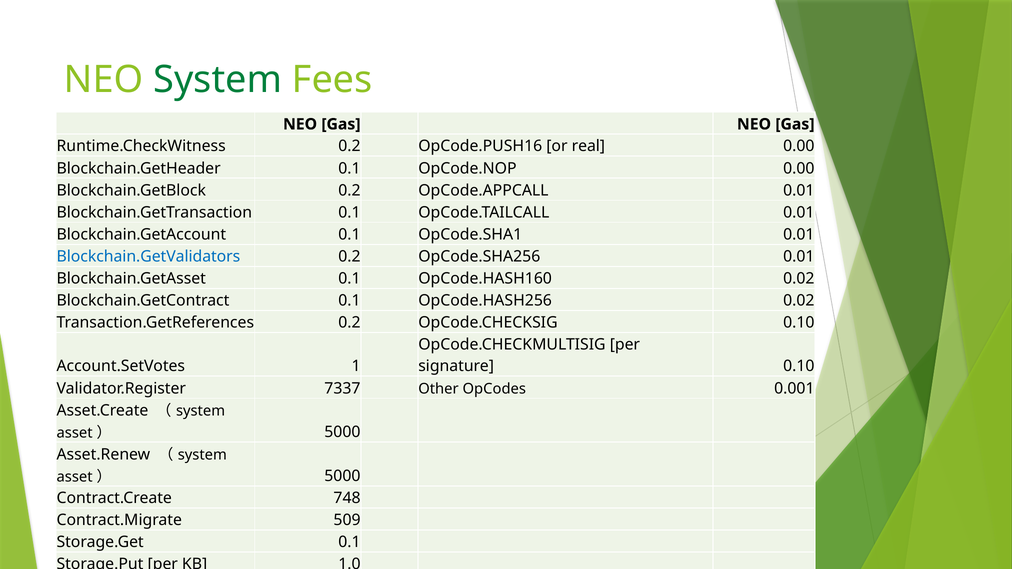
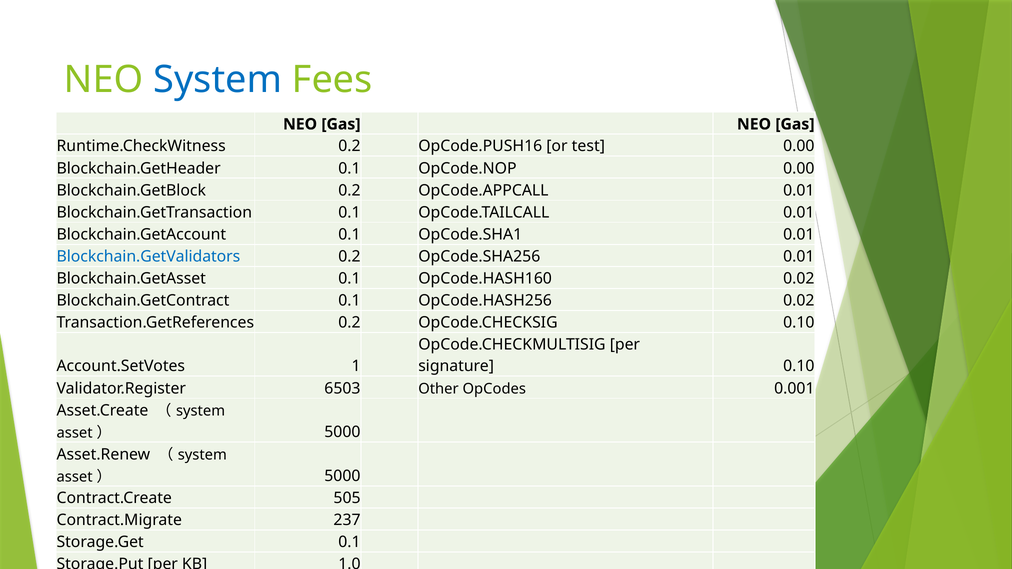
System colour: green -> blue (218, 80)
real: real -> test (588, 146)
7337: 7337 -> 6503 (342, 388)
748: 748 -> 505 (347, 498)
509: 509 -> 237 (347, 520)
